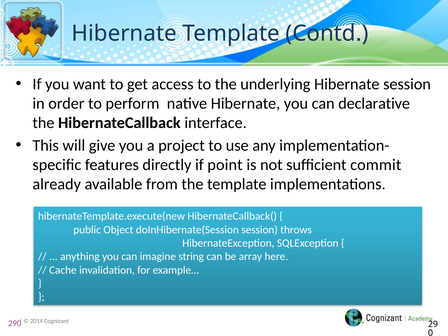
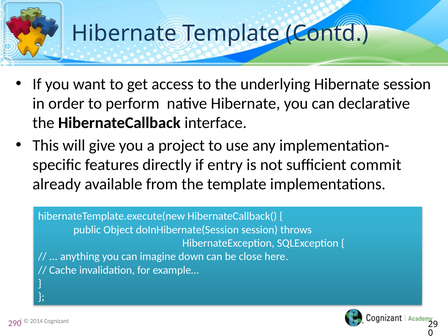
point: point -> entry (225, 165)
string: string -> down (191, 257)
array: array -> close (250, 257)
